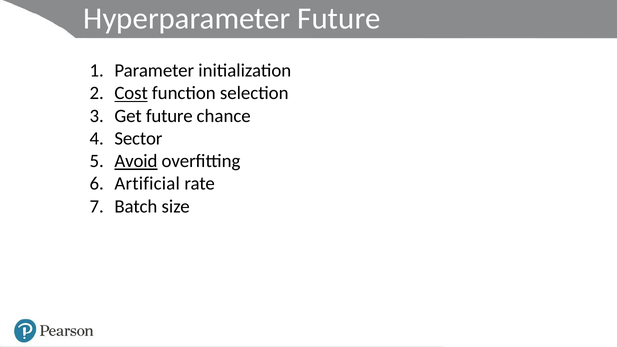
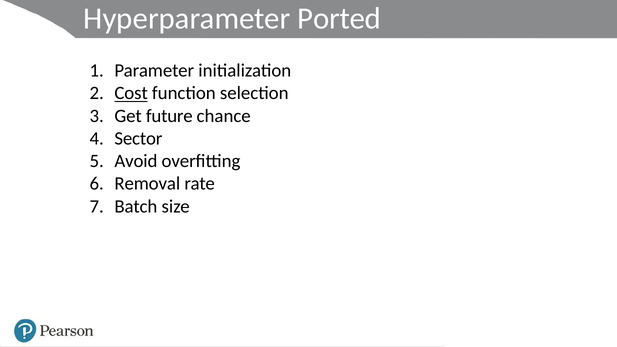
Future: Future -> Ported (339, 18)
Avoid underline: present -> none (136, 161)
Artificial: Artificial -> Removal (147, 184)
